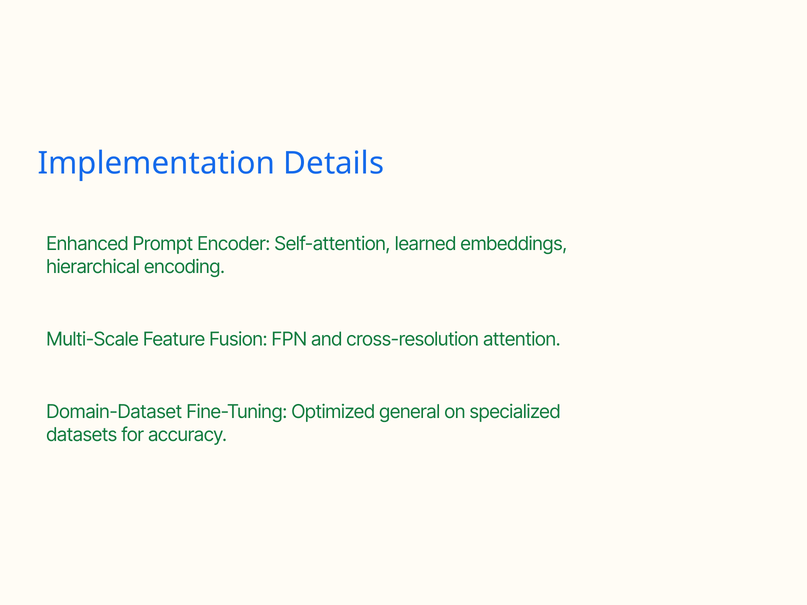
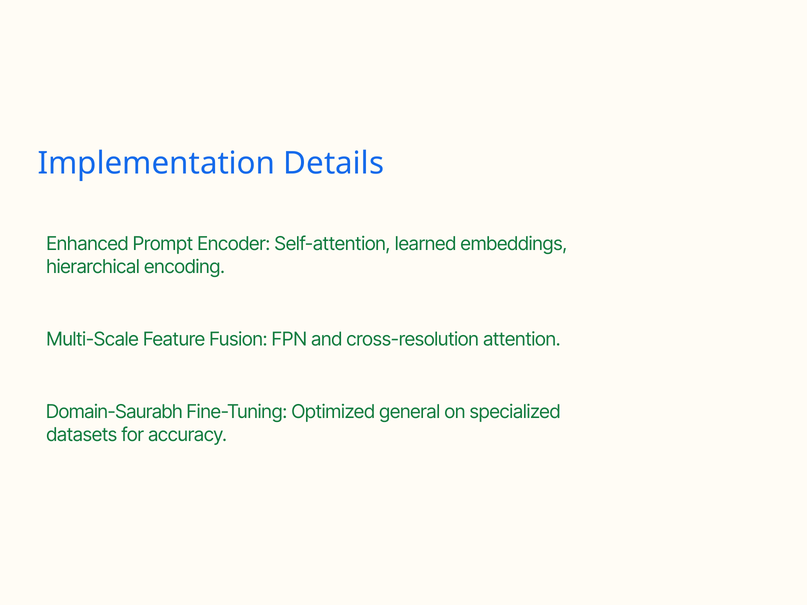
Domain-Dataset: Domain-Dataset -> Domain-Saurabh (114, 412)
